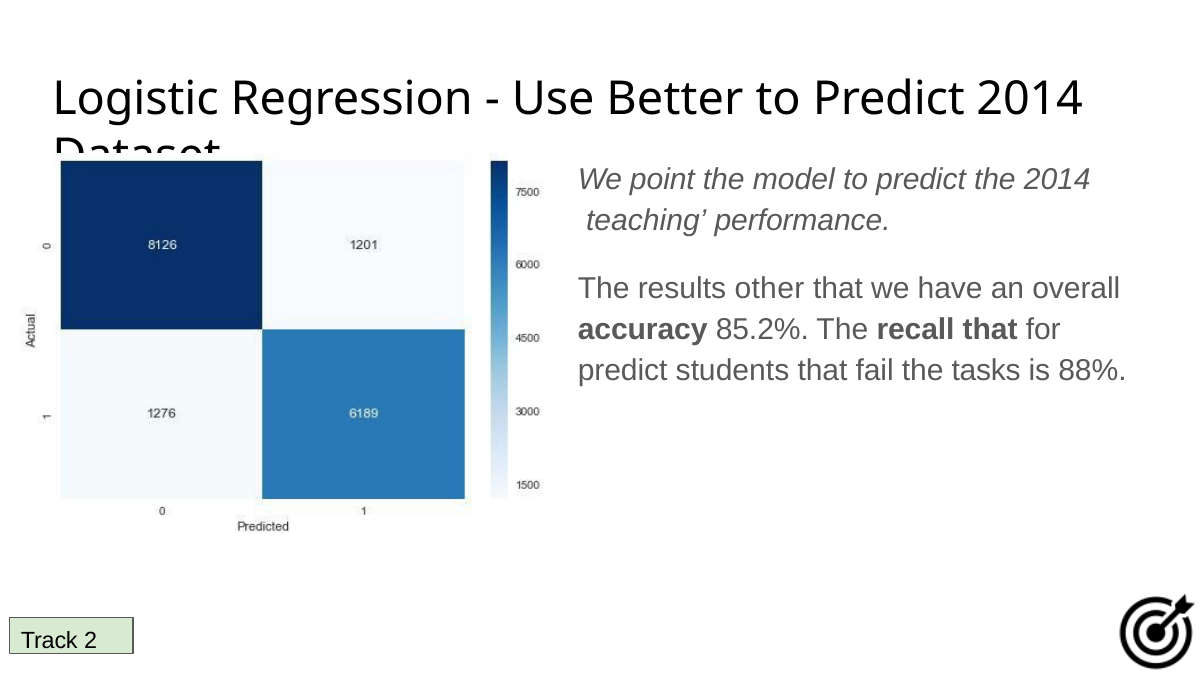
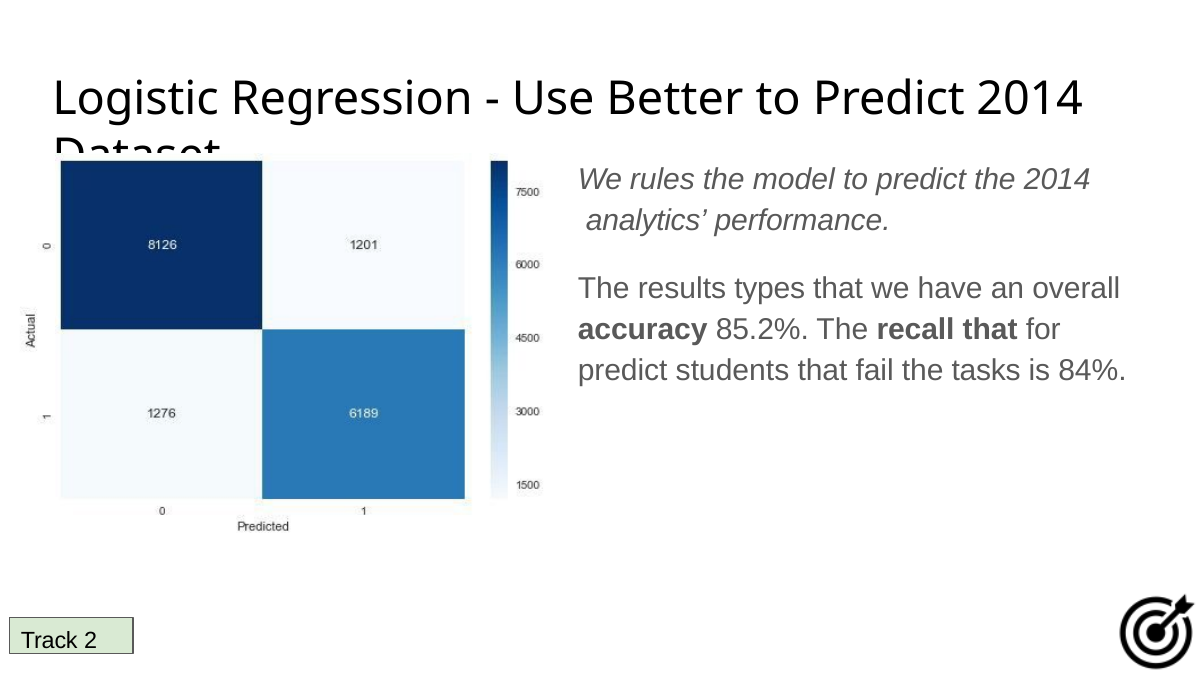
point: point -> rules (662, 180)
teaching: teaching -> analytics (646, 221)
other: other -> types (770, 288)
88%: 88% -> 84% (1092, 370)
